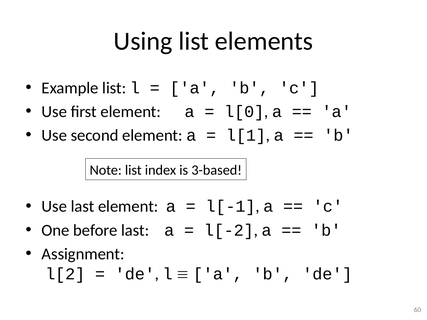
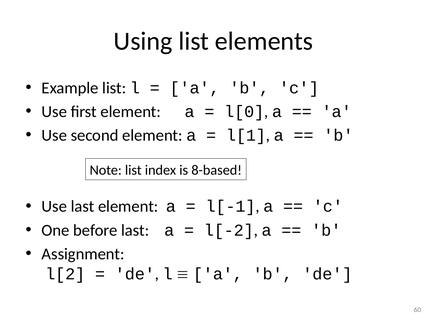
3-based: 3-based -> 8-based (217, 170)
